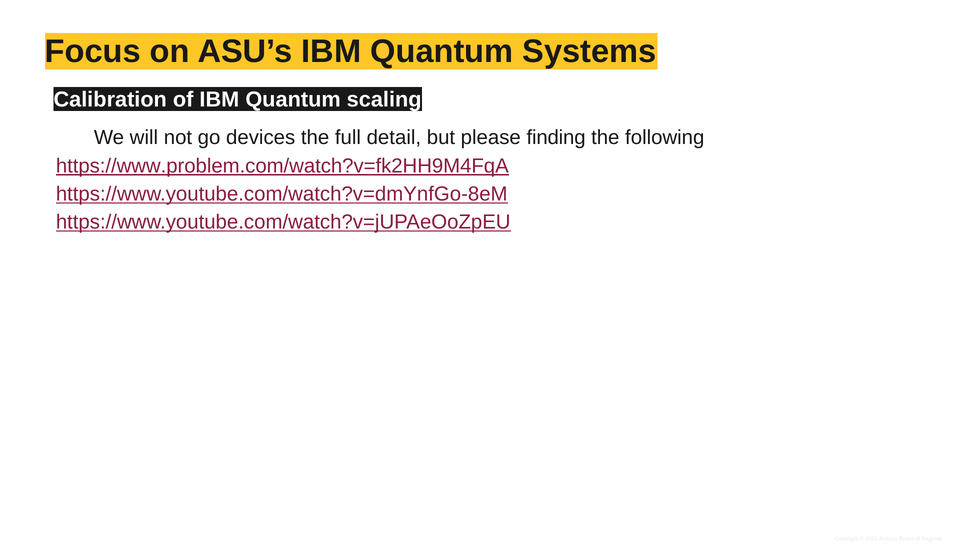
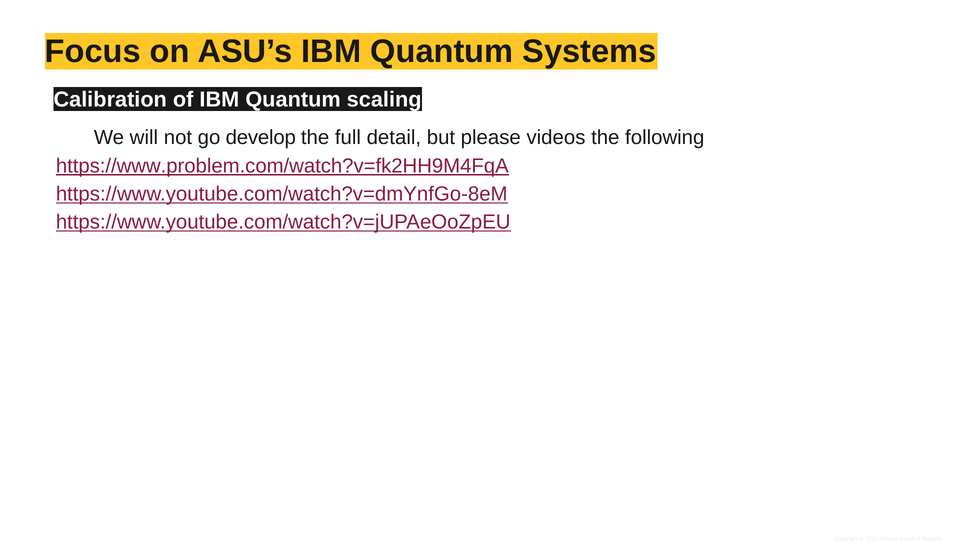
devices: devices -> develop (261, 138)
finding: finding -> videos (556, 138)
